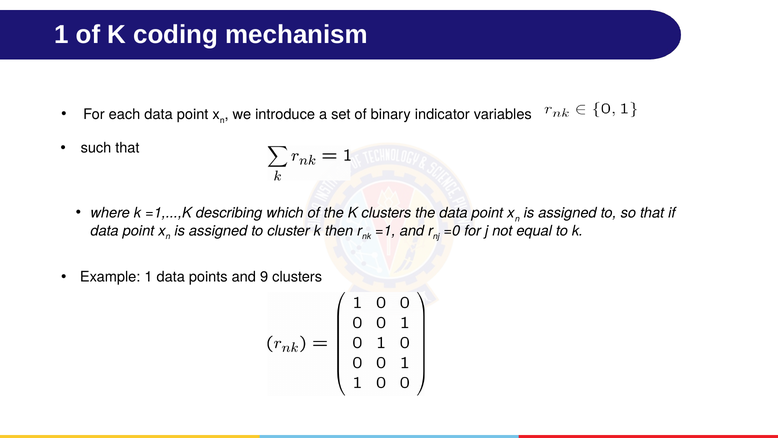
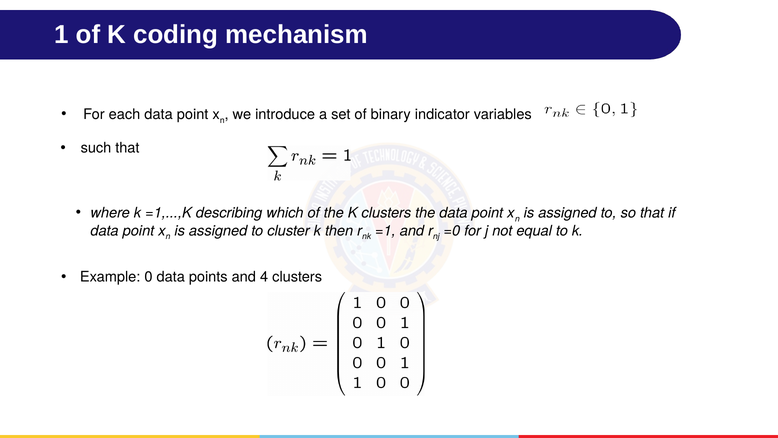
Example 1: 1 -> 0 (149, 277)
9: 9 -> 4 (264, 277)
